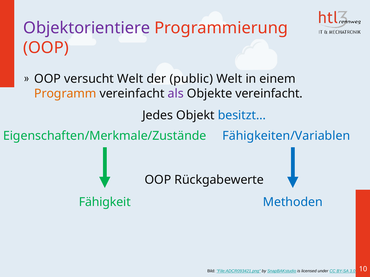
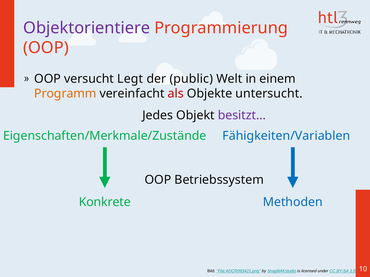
versucht Welt: Welt -> Legt (130, 79)
als colour: purple -> red (176, 94)
Objekte vereinfacht: vereinfacht -> untersucht (269, 94)
besitzt colour: blue -> purple (242, 116)
Rückgabewerte: Rückgabewerte -> Betriebssystem (219, 180)
Fähigkeit: Fähigkeit -> Konkrete (105, 202)
